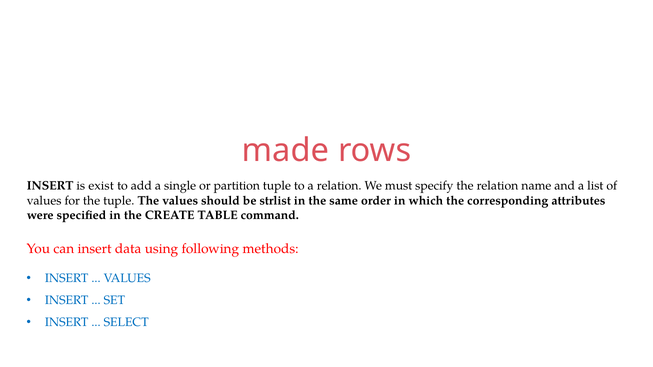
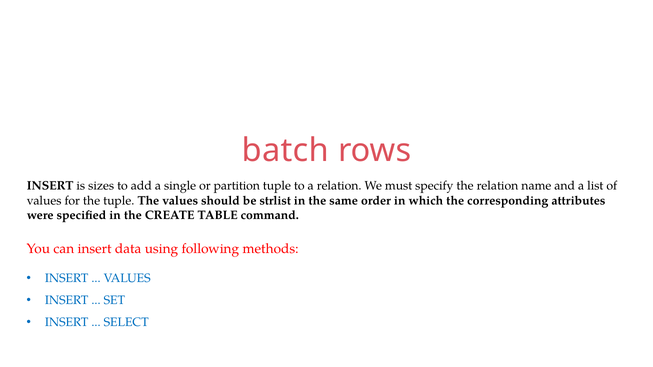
made: made -> batch (285, 151)
exist: exist -> sizes (101, 186)
